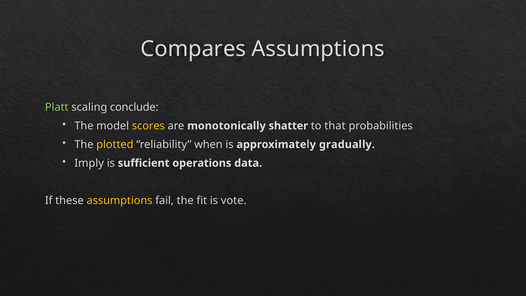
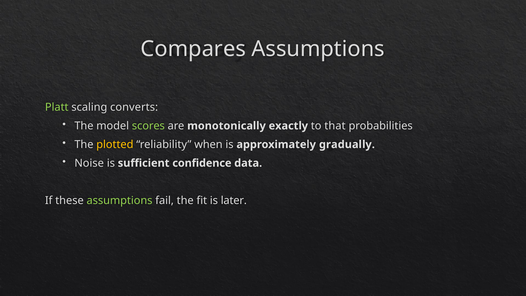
conclude: conclude -> converts (134, 107)
scores colour: yellow -> light green (148, 126)
shatter: shatter -> exactly (288, 126)
Imply: Imply -> Noise (89, 163)
operations: operations -> confidence (202, 163)
assumptions colour: yellow -> light green (119, 200)
vote: vote -> later (234, 200)
